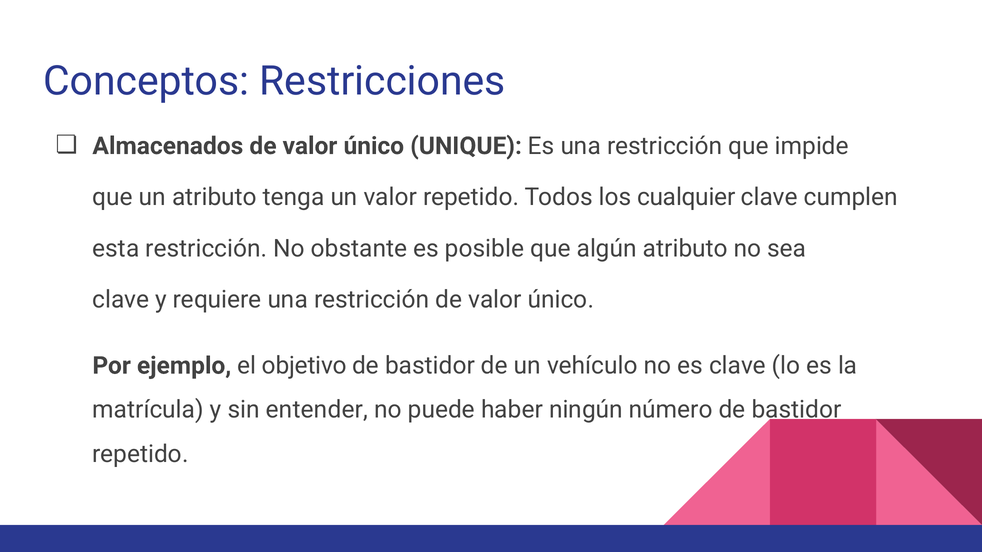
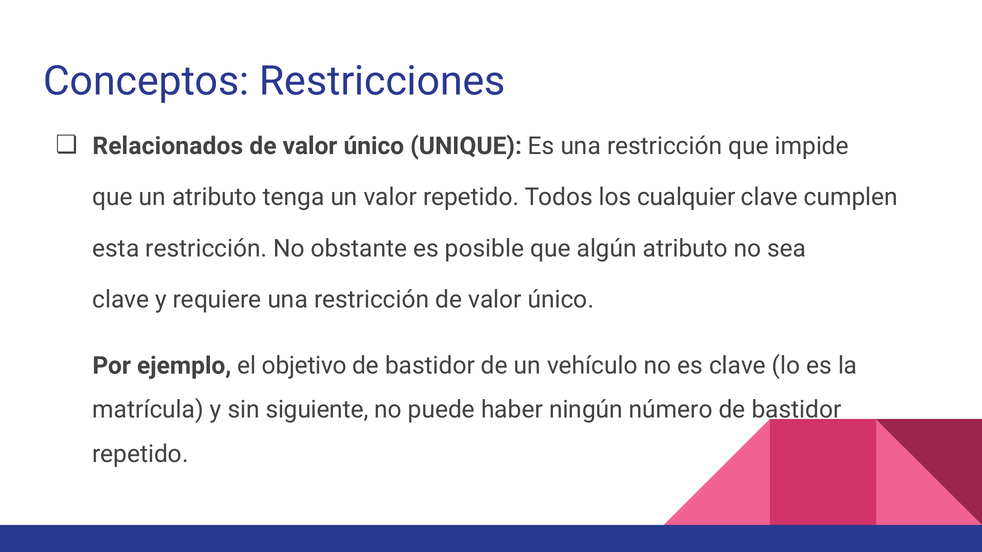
Almacenados: Almacenados -> Relacionados (168, 146)
entender: entender -> siguiente (317, 410)
